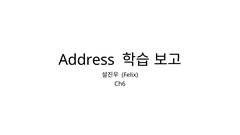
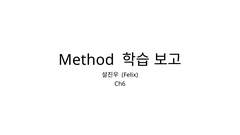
Address: Address -> Method (86, 60)
